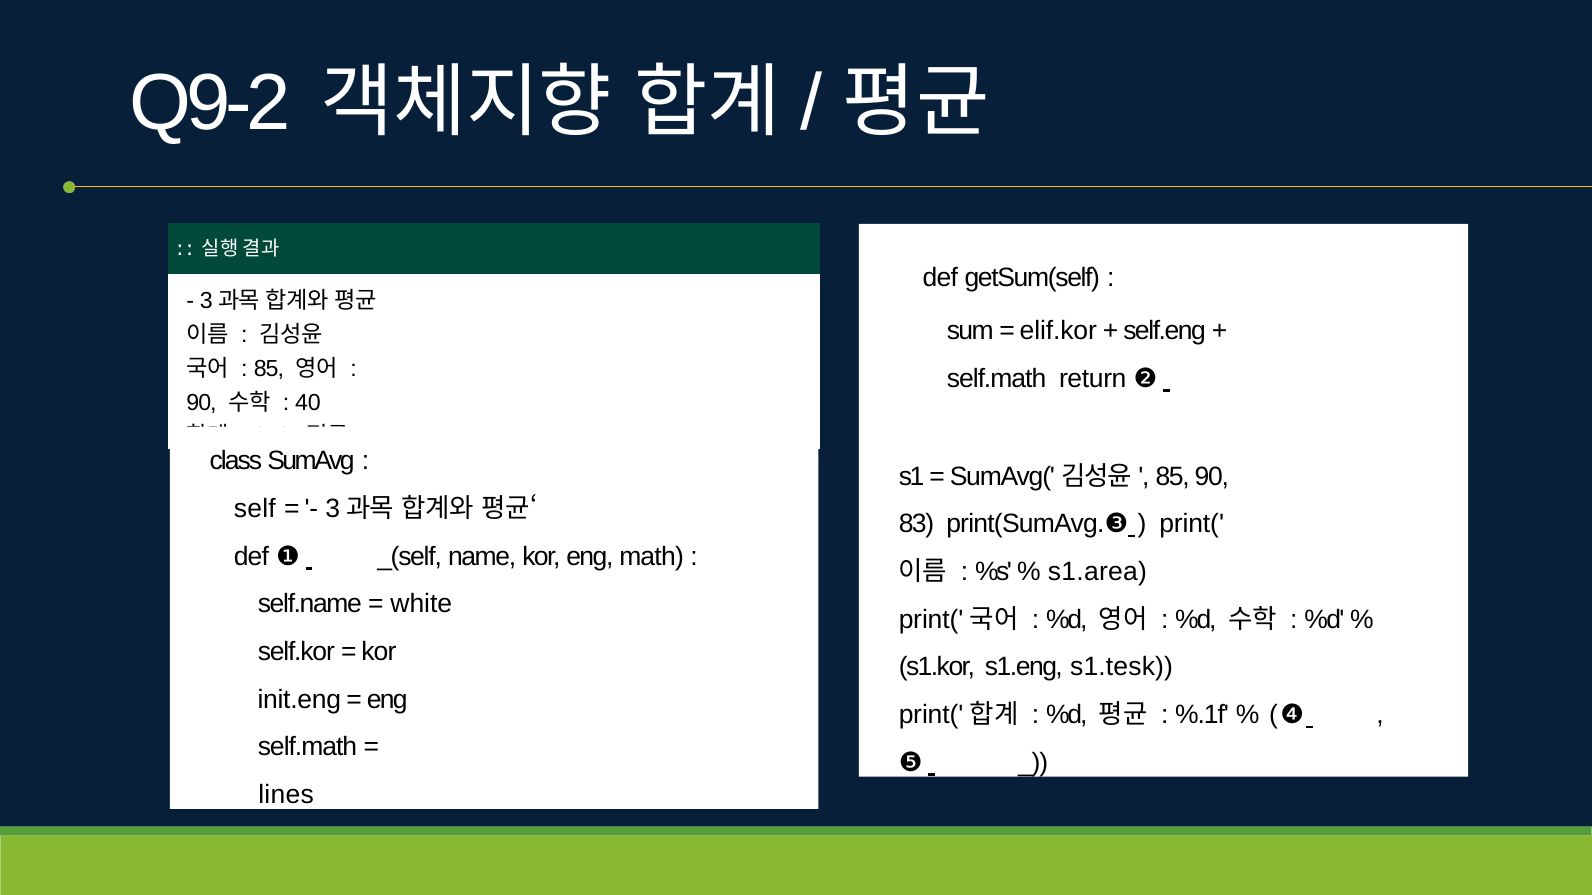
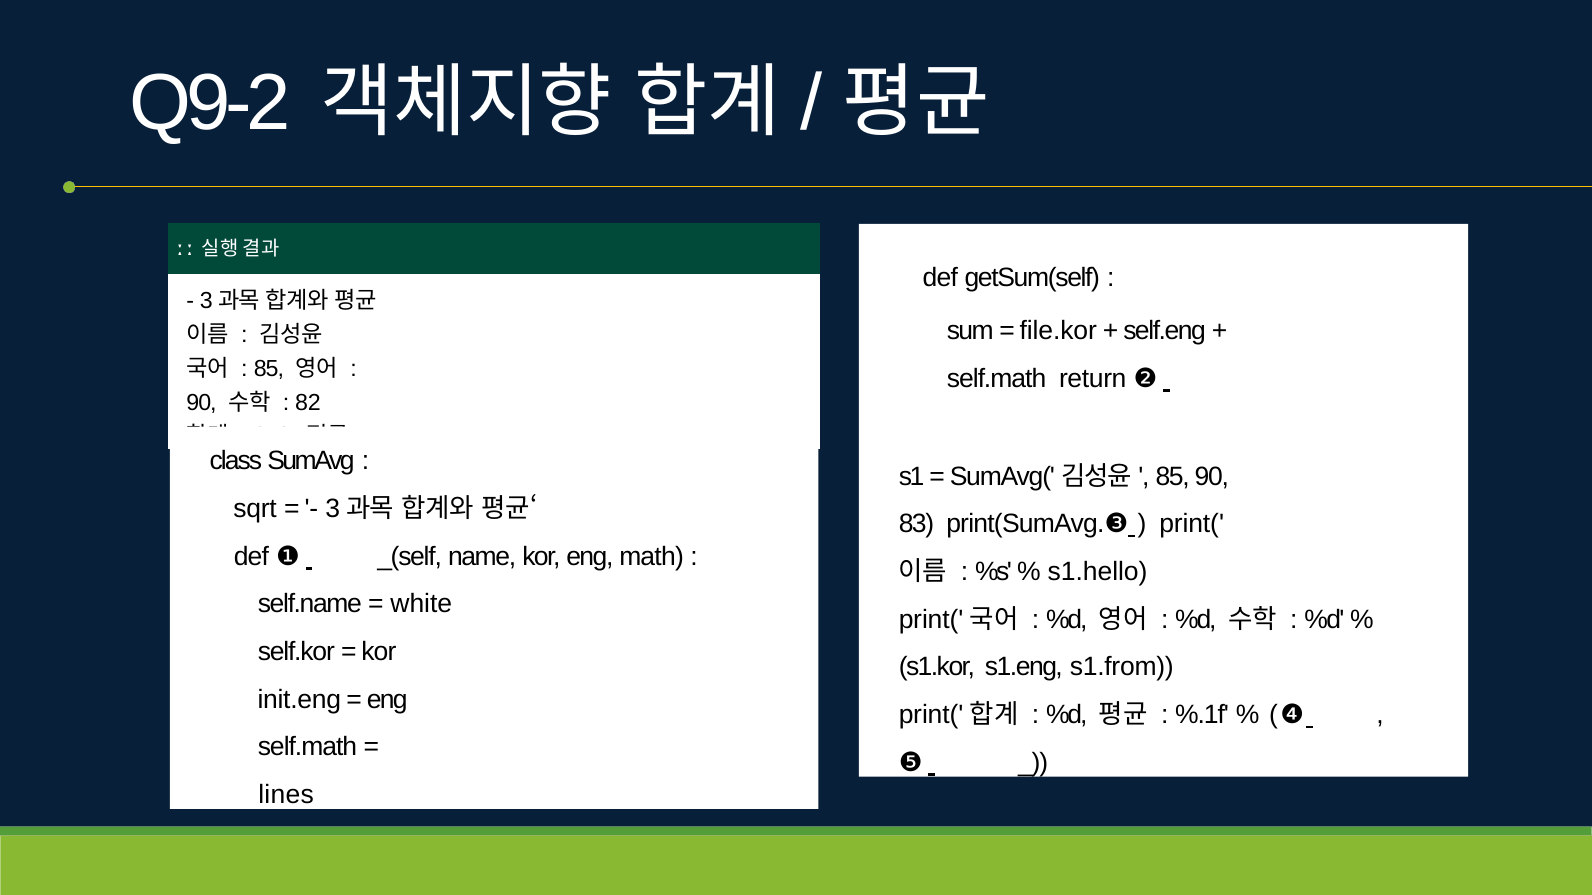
elif.kor: elif.kor -> file.kor (1058, 331)
40: 40 -> 82 (308, 403)
self: self -> sqrt (255, 509)
s1.area: s1.area -> s1.hello (1098, 572)
s1.tesk: s1.tesk -> s1.from (1122, 667)
